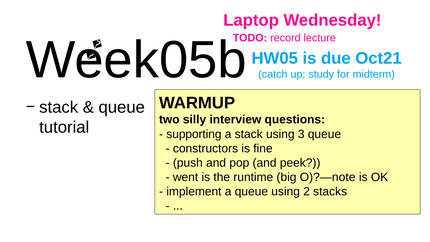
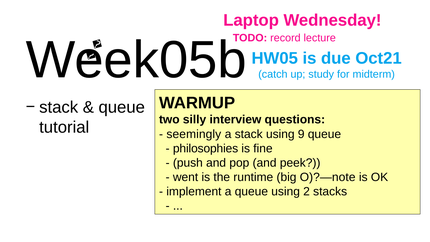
supporting: supporting -> seemingly (194, 134)
3: 3 -> 9 (301, 134)
constructors: constructors -> philosophies (206, 148)
